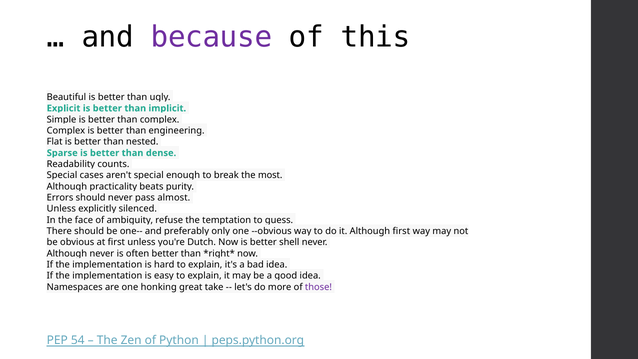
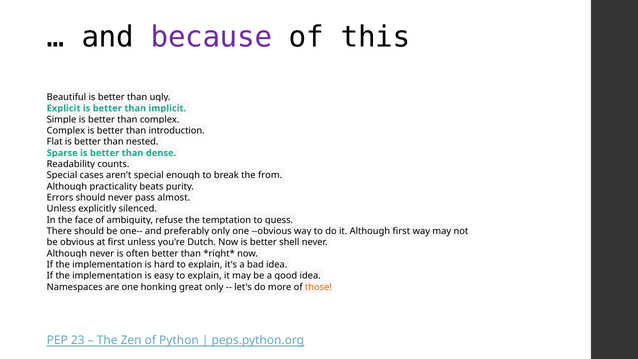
engineering: engineering -> introduction (177, 131)
most: most -> from (270, 175)
great take: take -> only (214, 287)
those colour: purple -> orange (318, 287)
54: 54 -> 23 (78, 340)
